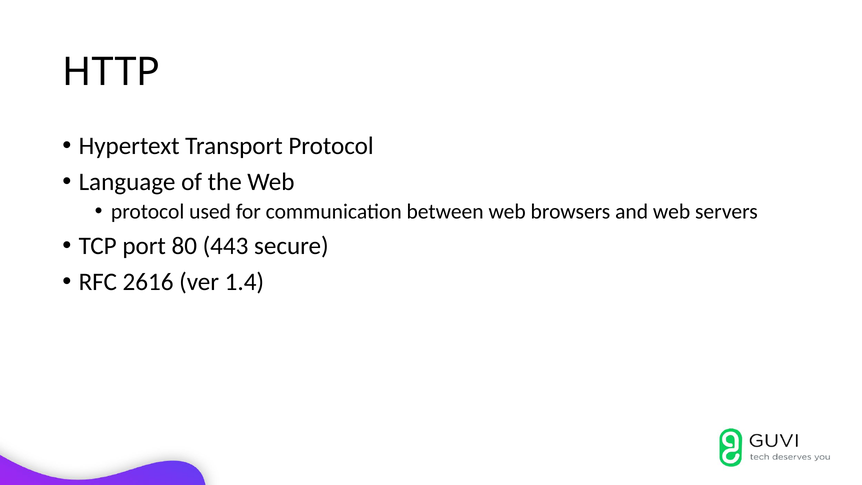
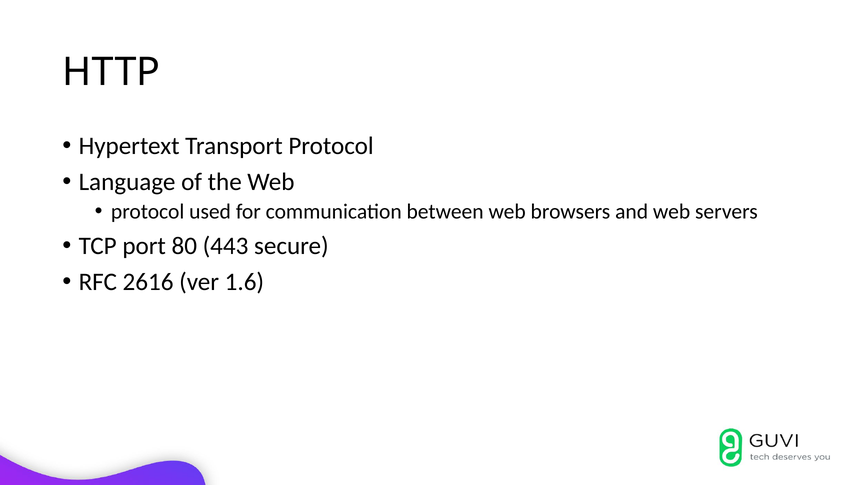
1.4: 1.4 -> 1.6 (244, 282)
